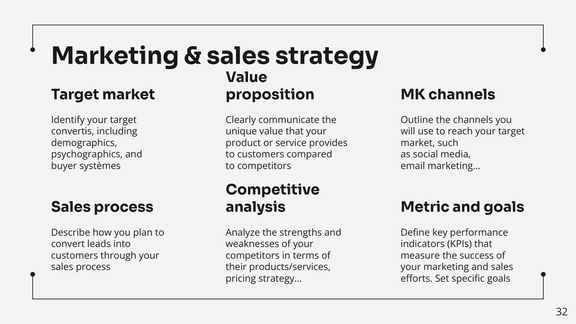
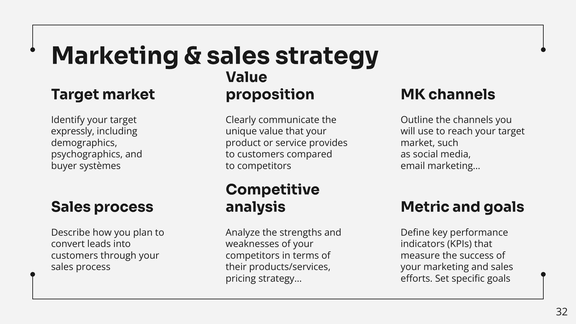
convertis: convertis -> expressly (73, 131)
